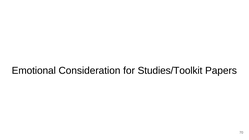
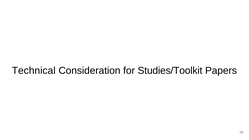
Emotional: Emotional -> Technical (34, 71)
